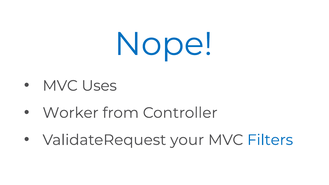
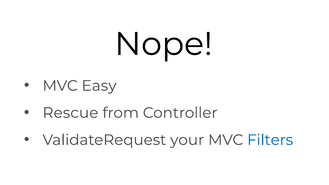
Nope colour: blue -> black (163, 44)
Uses: Uses -> Easy (99, 86)
Worker: Worker -> Rescue (70, 113)
